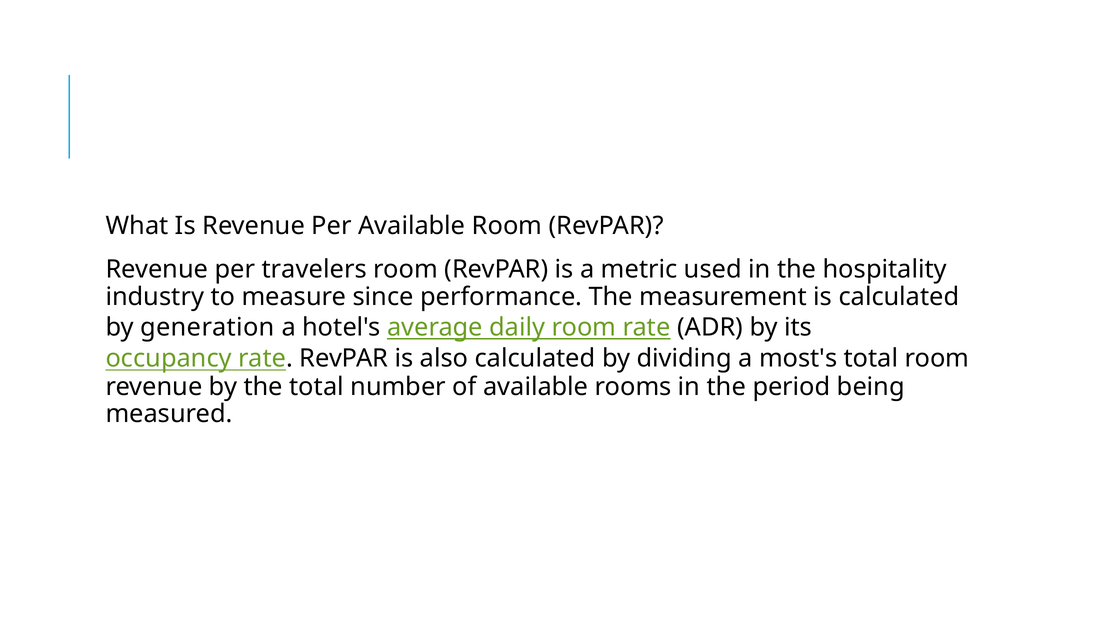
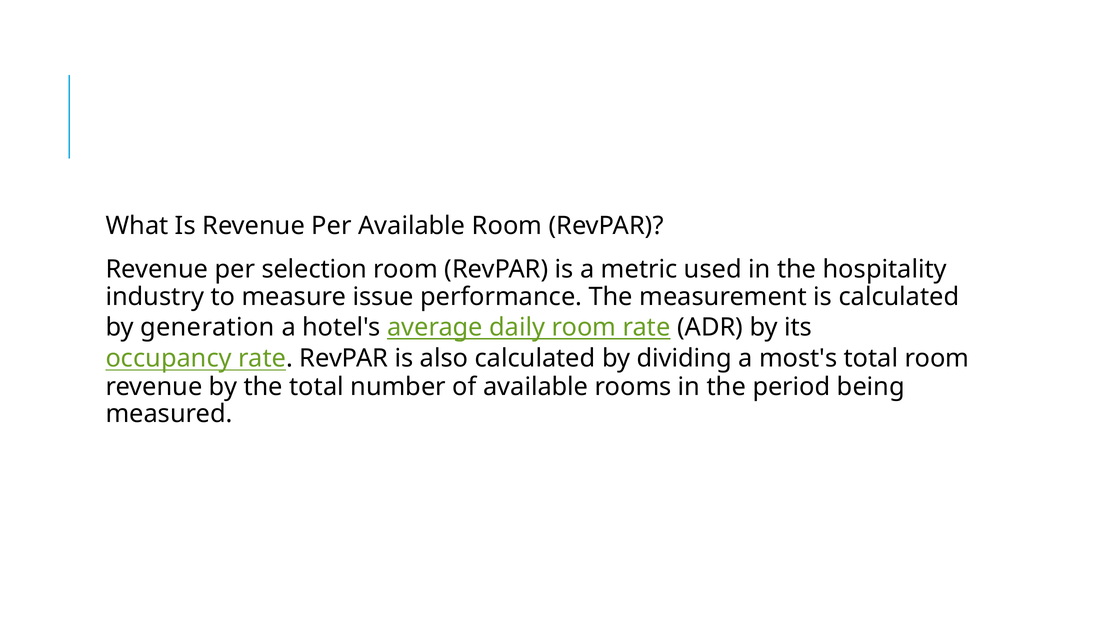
travelers: travelers -> selection (314, 270)
since: since -> issue (383, 297)
